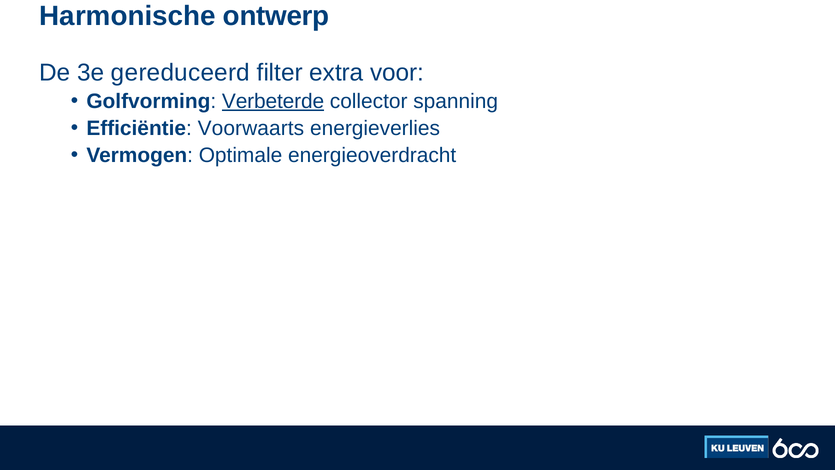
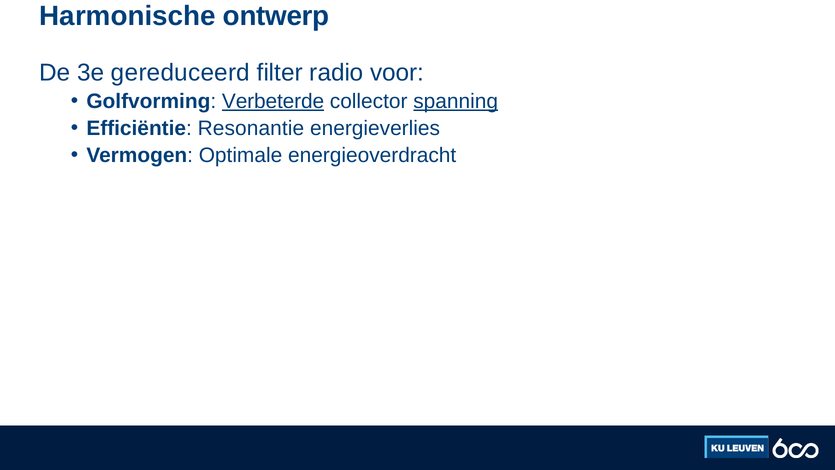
extra: extra -> radio (336, 73)
spanning underline: none -> present (456, 101)
Voorwaarts: Voorwaarts -> Resonantie (251, 128)
